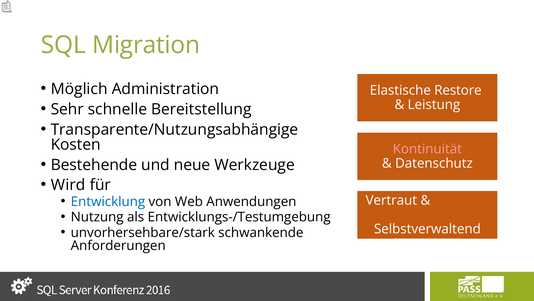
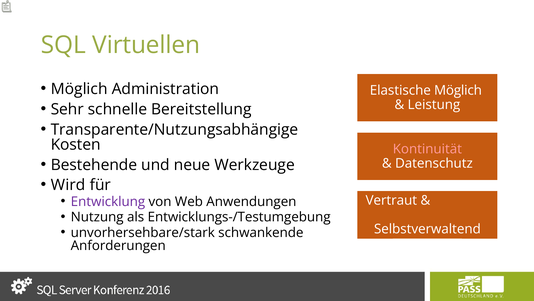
Migration: Migration -> Virtuellen (146, 45)
Elastische Restore: Restore -> Möglich (458, 90)
Entwicklung colour: blue -> purple (108, 201)
